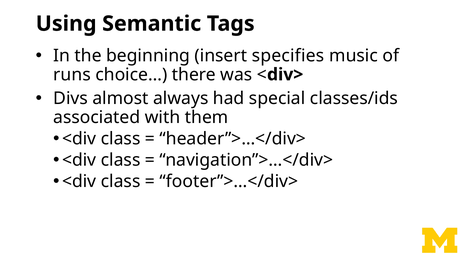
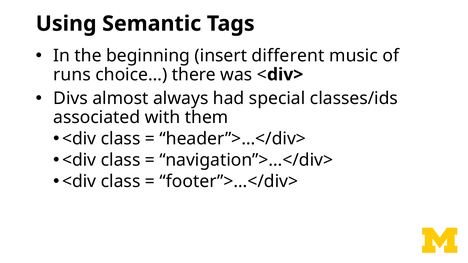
specifies: specifies -> different (288, 56)
